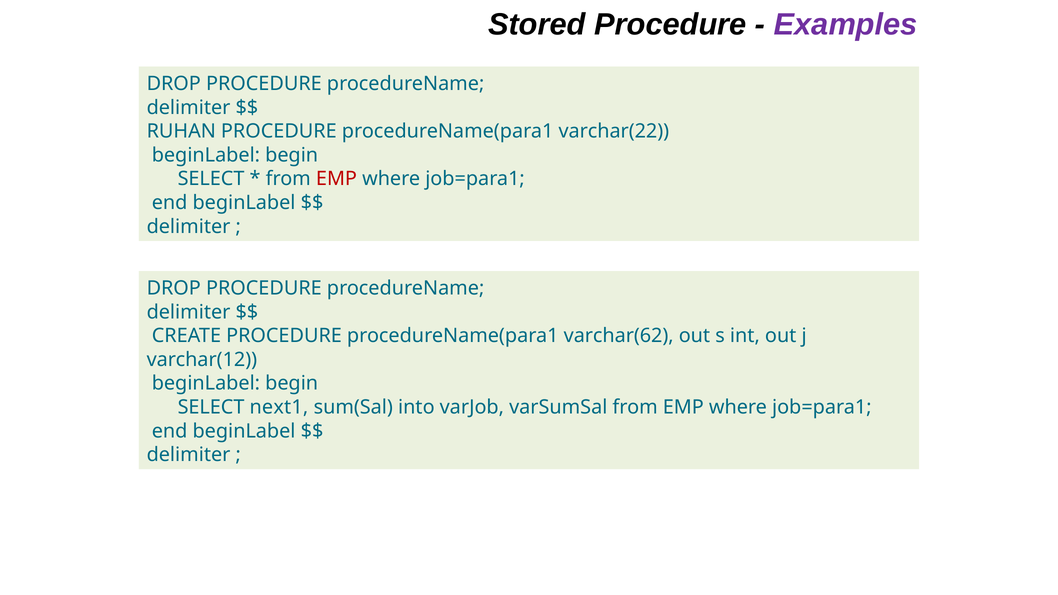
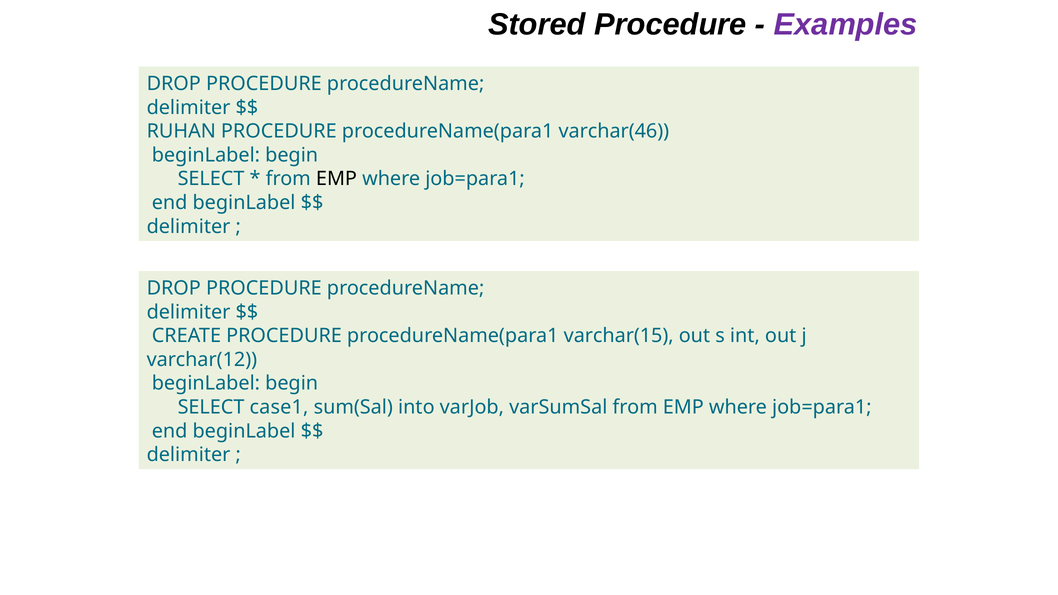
varchar(22: varchar(22 -> varchar(46 (614, 131)
EMP colour: red -> black (336, 179)
varchar(62: varchar(62 -> varchar(15 (619, 336)
next1: next1 -> case1 (279, 407)
